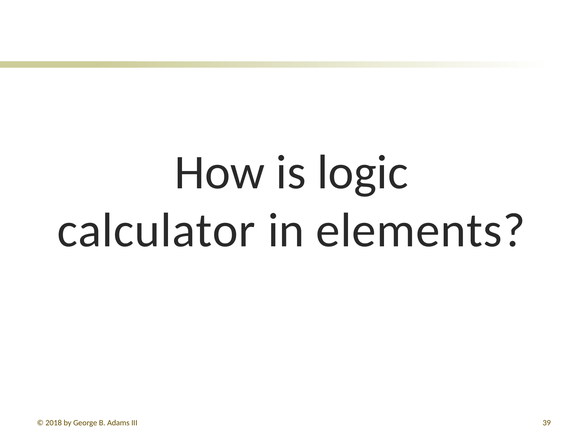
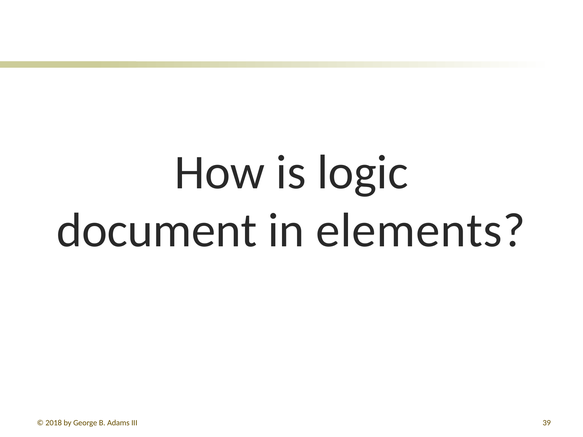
calculator: calculator -> document (157, 231)
